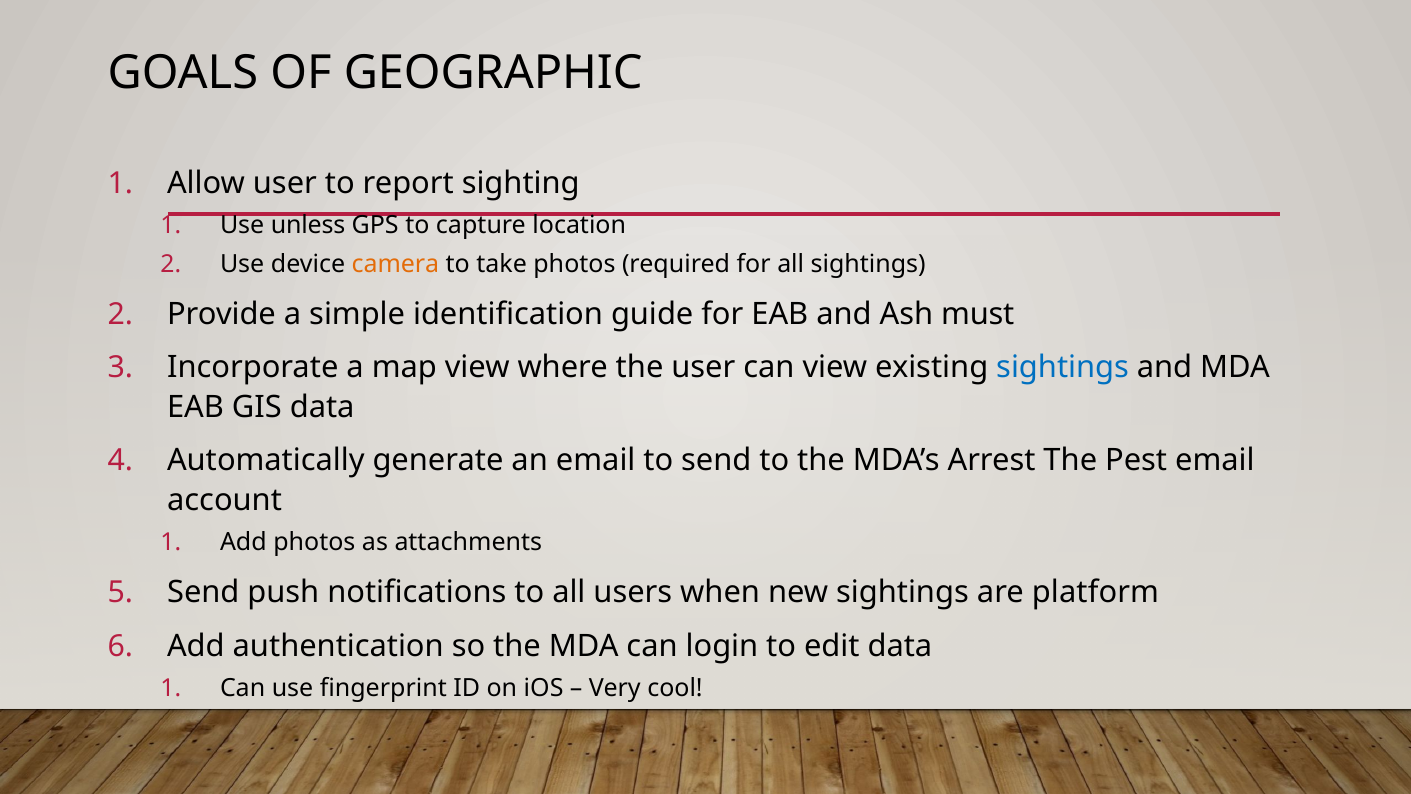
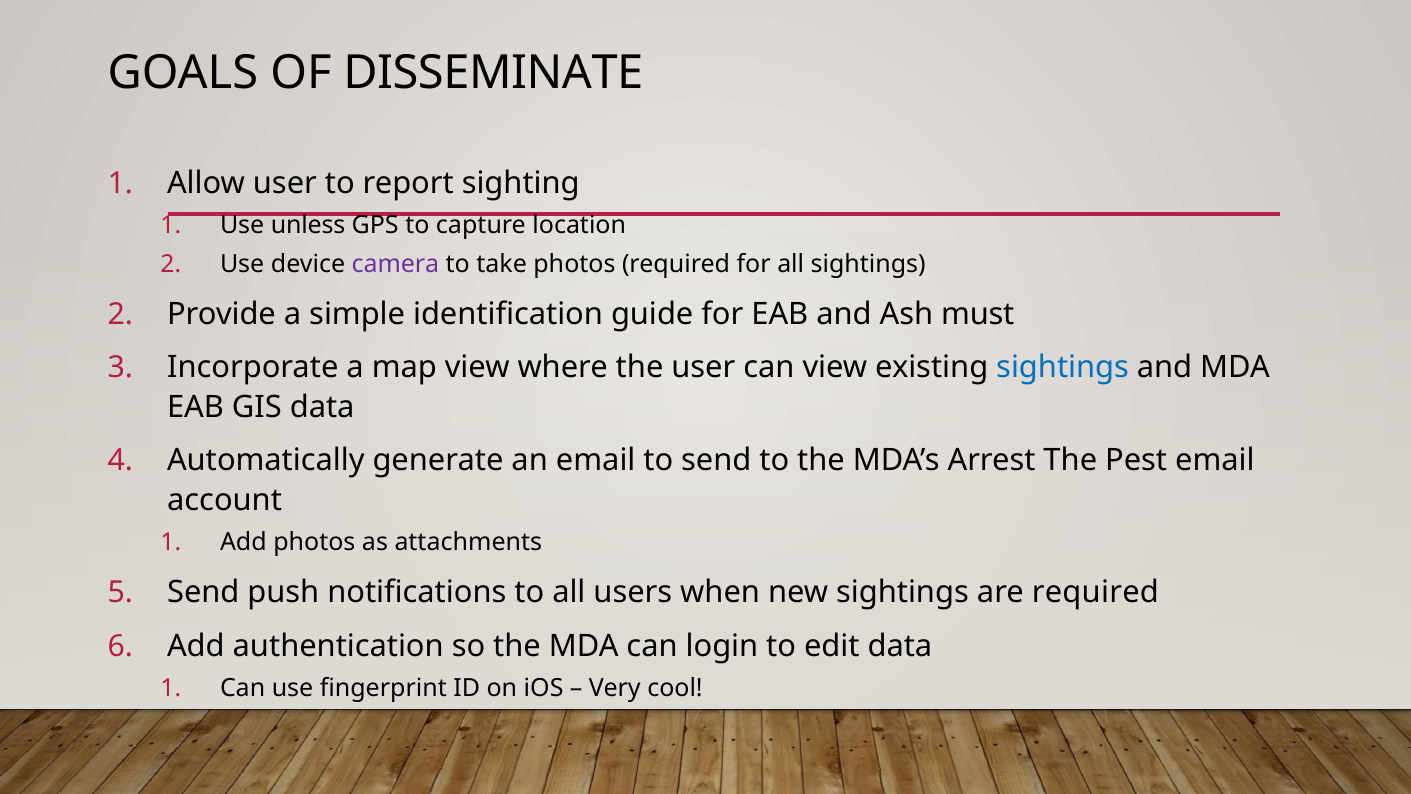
GEOGRAPHIC: GEOGRAPHIC -> DISSEMINATE (493, 73)
camera colour: orange -> purple (395, 264)
are platform: platform -> required (1095, 593)
